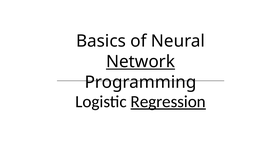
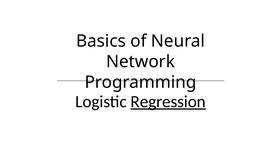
Network underline: present -> none (141, 62)
